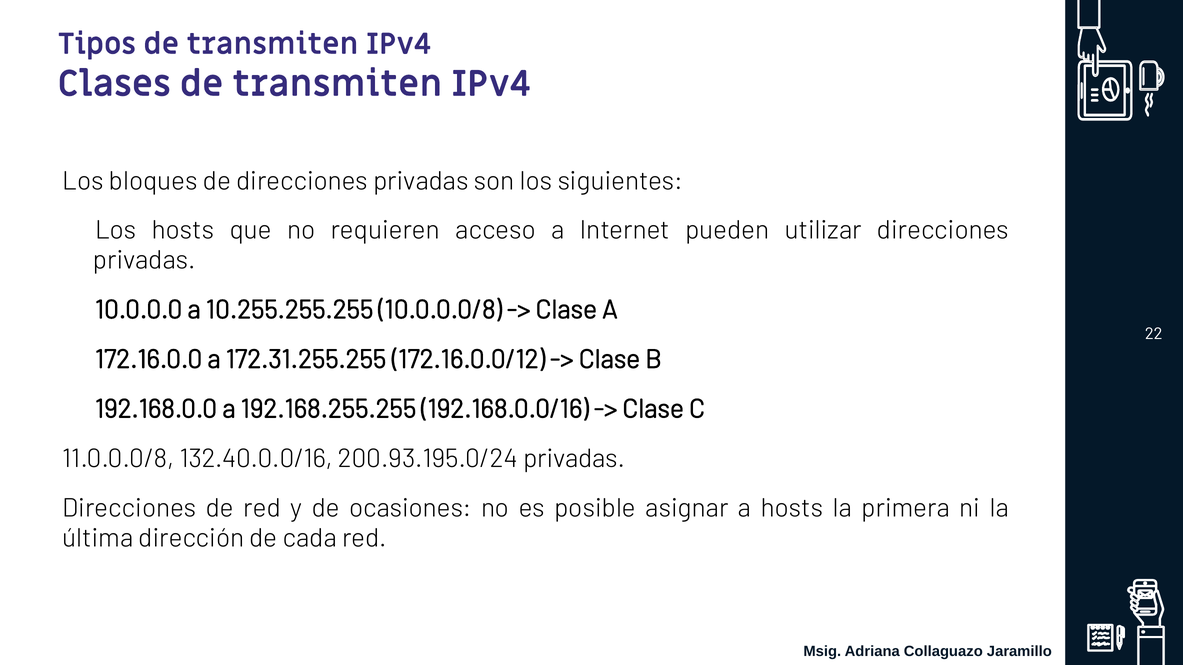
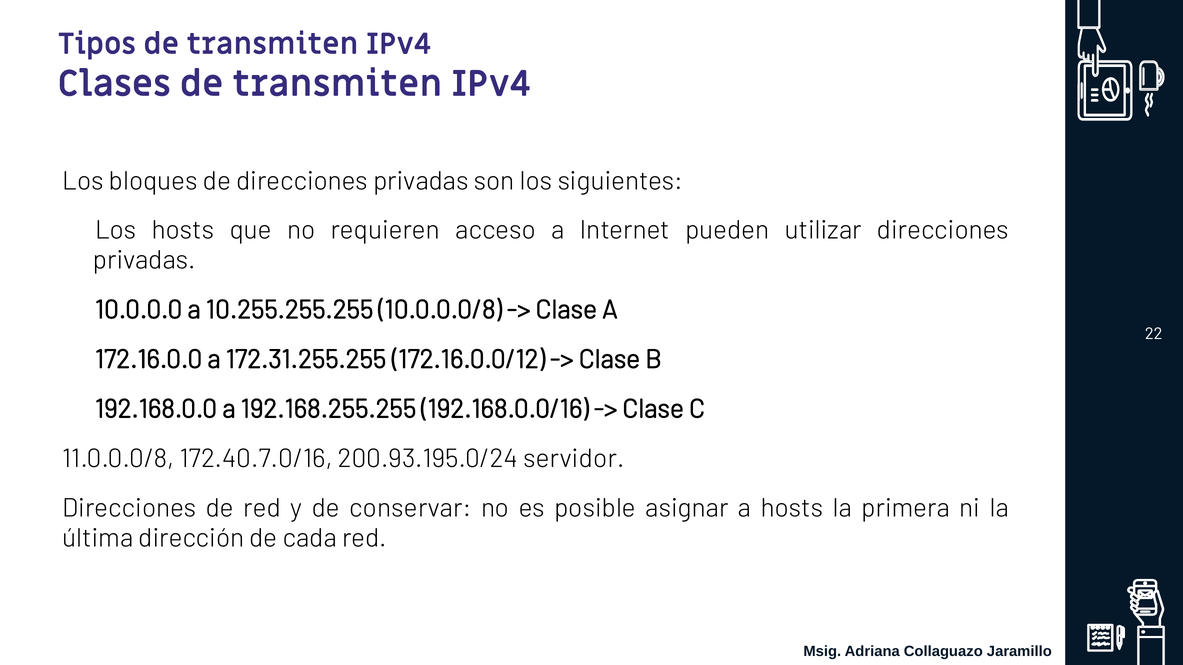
132.40.0.0/16: 132.40.0.0/16 -> 172.40.7.0/16 (256, 459)
200.93.195.0/24 privadas: privadas -> servidor (574, 459)
ocasiones: ocasiones -> conservar (410, 508)
